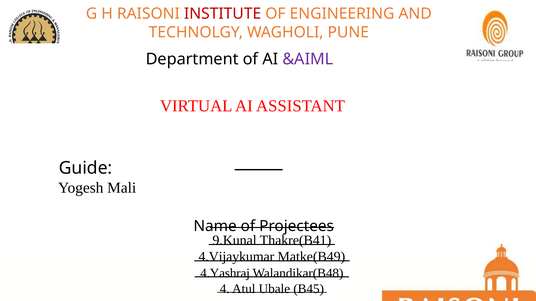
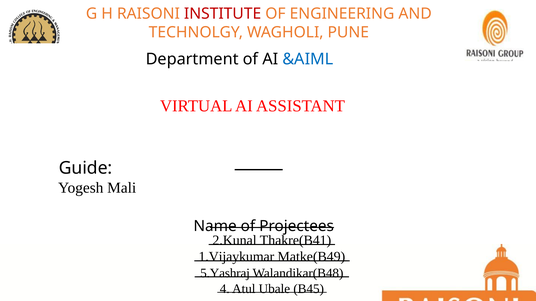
&AIML colour: purple -> blue (308, 59)
9.Kunal: 9.Kunal -> 2.Kunal (235, 241)
4.Vijaykumar: 4.Vijaykumar -> 1.Vijaykumar (236, 257)
4.Yashraj: 4.Yashraj -> 5.Yashraj (225, 274)
